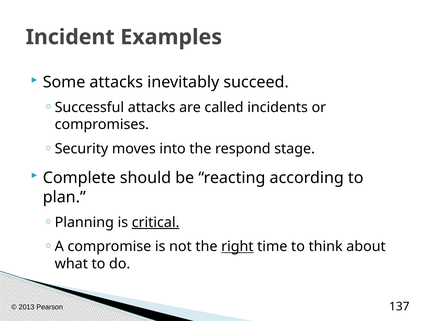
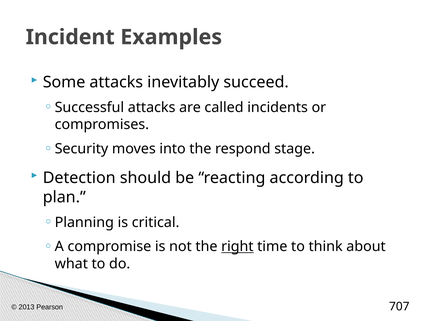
Complete: Complete -> Detection (79, 178)
critical underline: present -> none (156, 222)
137: 137 -> 707 (399, 307)
